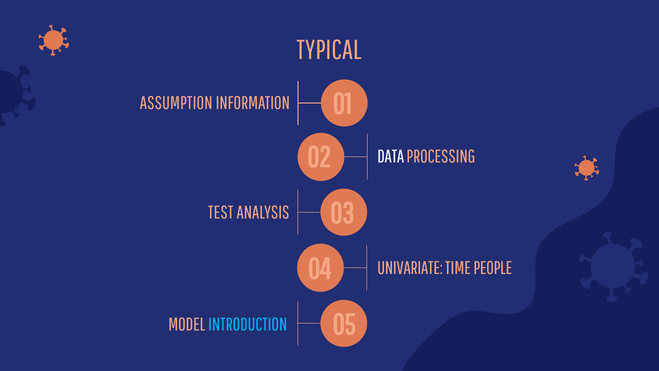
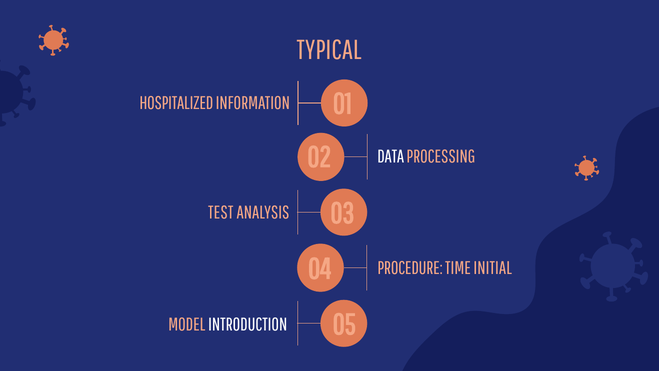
ASSUMPTION: ASSUMPTION -> HOSPITALIZED (176, 103)
UNIVARIATE: UNIVARIATE -> PROCEDURE (410, 268)
PEOPLE: PEOPLE -> INITIAL (493, 268)
INTRODUCTION colour: light blue -> white (248, 324)
